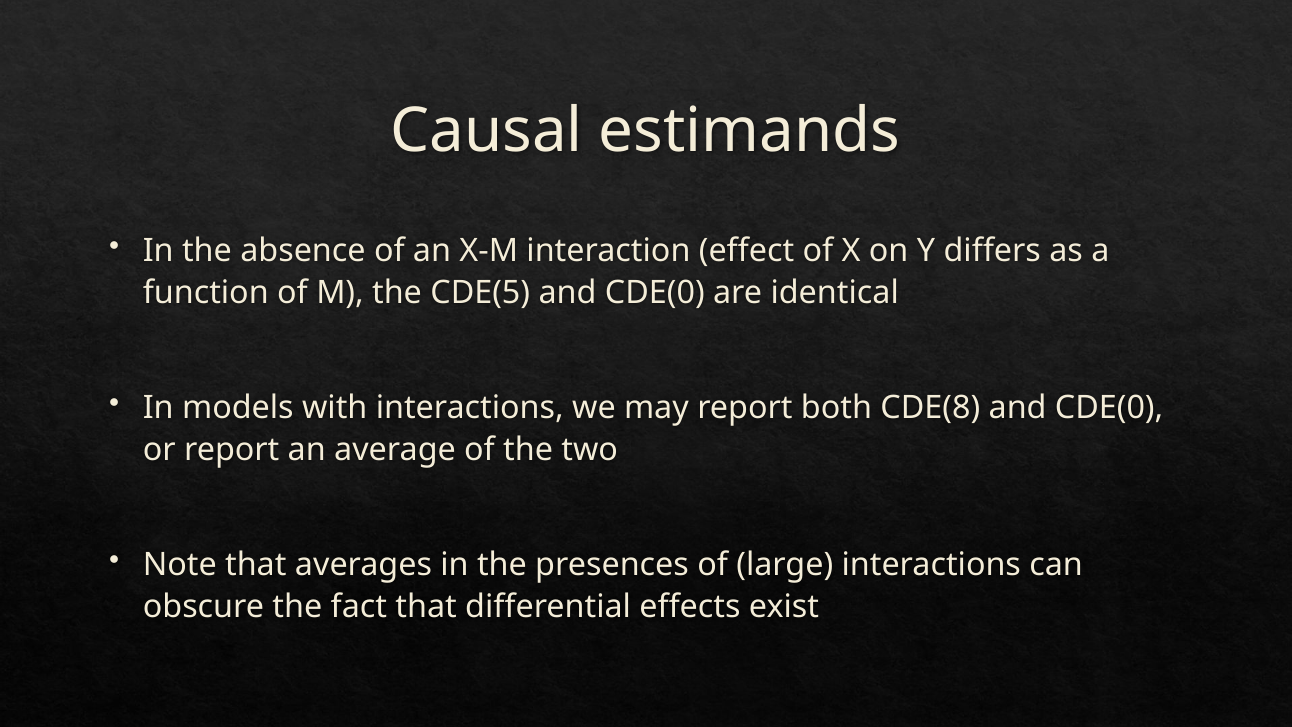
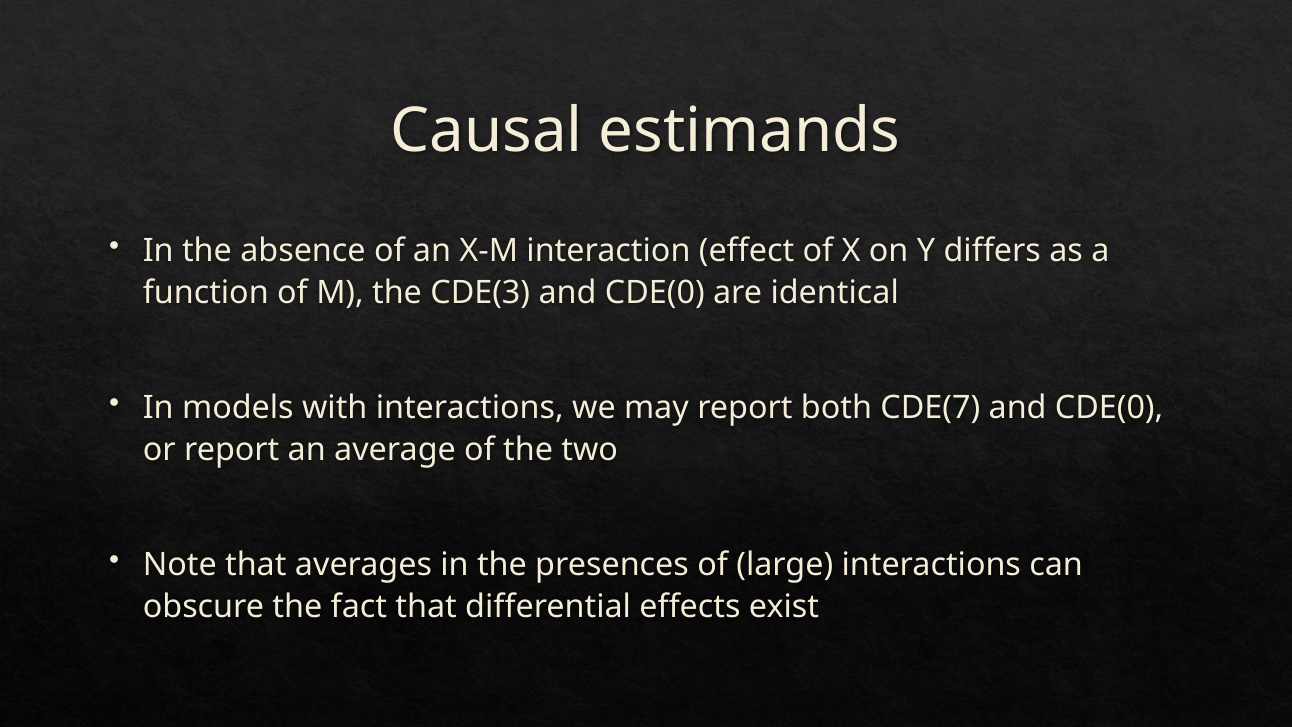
CDE(5: CDE(5 -> CDE(3 (480, 293)
CDE(8: CDE(8 -> CDE(7 (930, 407)
